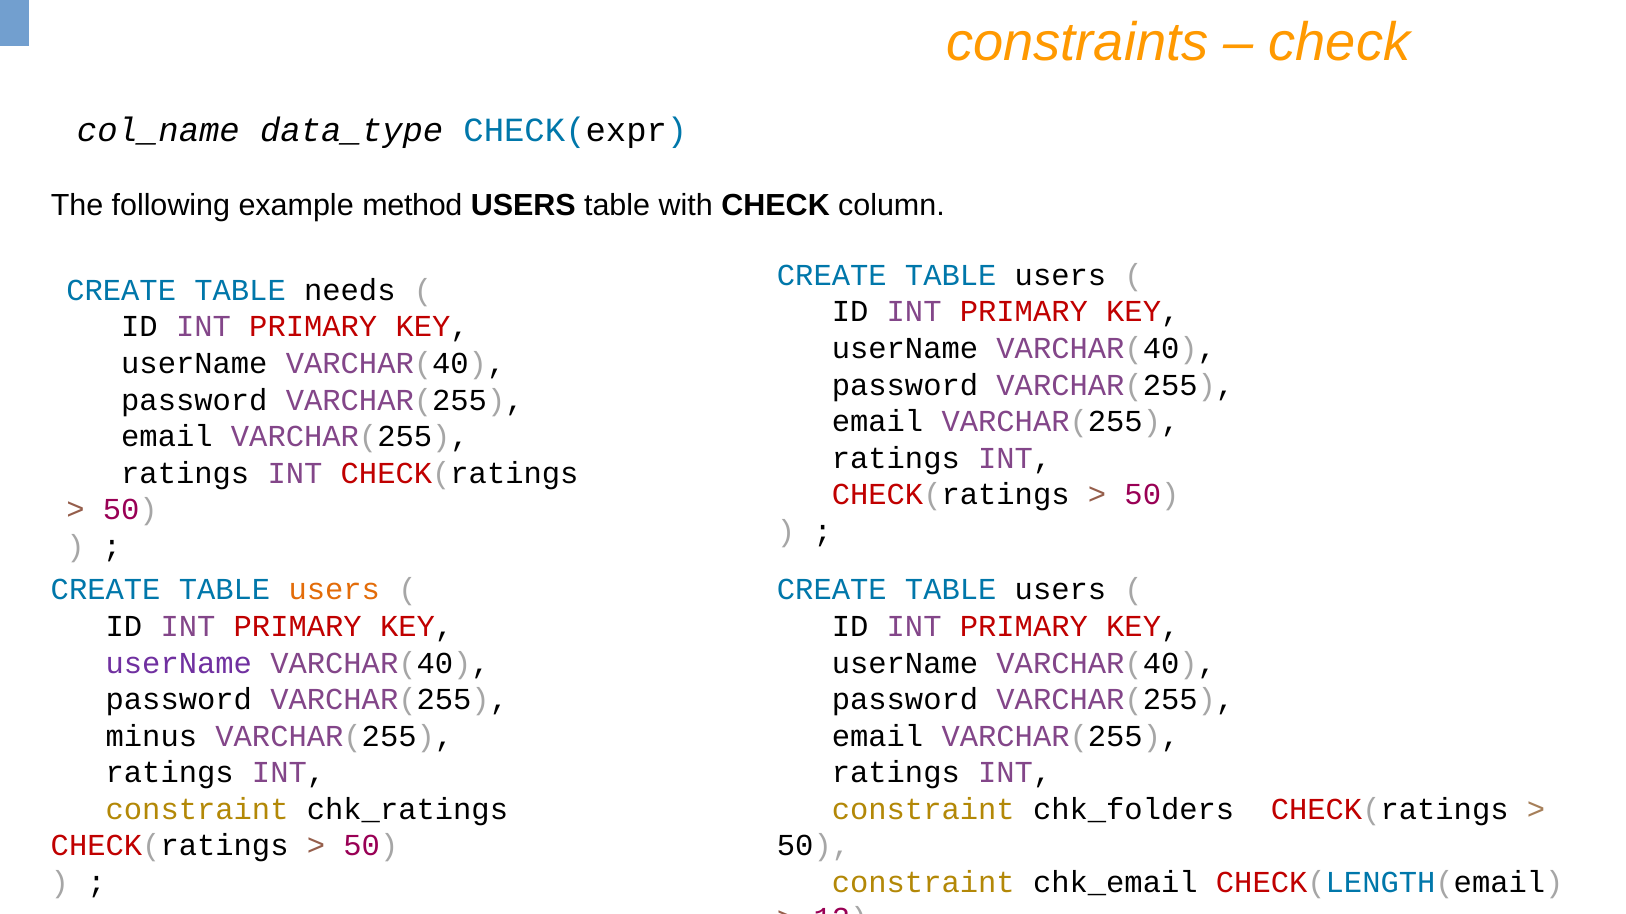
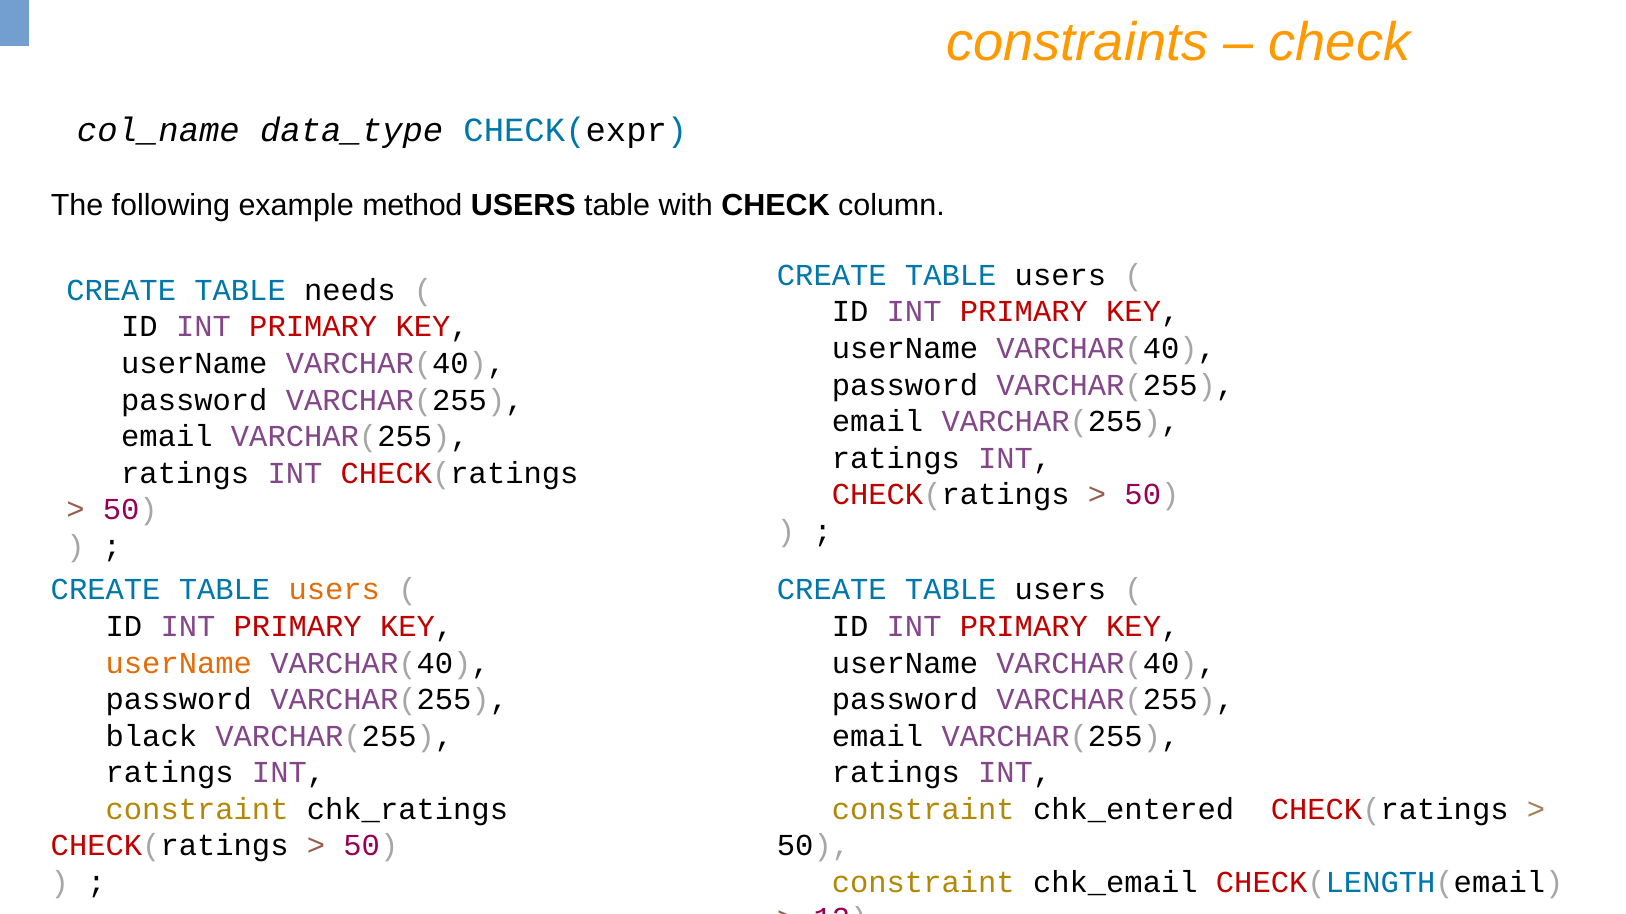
userName colour: purple -> orange (179, 663)
minus: minus -> black (151, 737)
chk_folders: chk_folders -> chk_entered (1134, 810)
